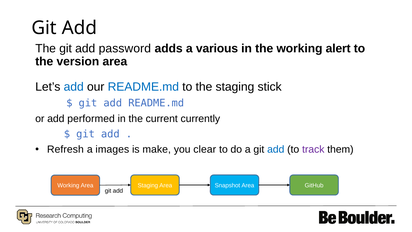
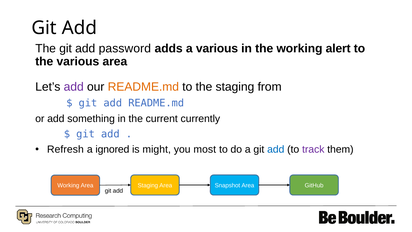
the version: version -> various (78, 61)
add colour: blue -> purple (74, 87)
README.md colour: blue -> orange (143, 87)
stick: stick -> from (270, 87)
performed: performed -> something (91, 119)
images: images -> ignored (112, 149)
make: make -> might (157, 149)
clear: clear -> most (205, 149)
